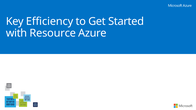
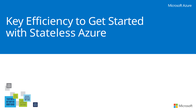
Resource: Resource -> Stateless (53, 33)
